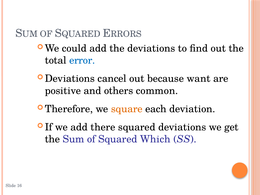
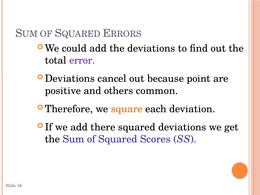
error colour: blue -> purple (82, 60)
want: want -> point (199, 79)
Which: Which -> Scores (155, 139)
